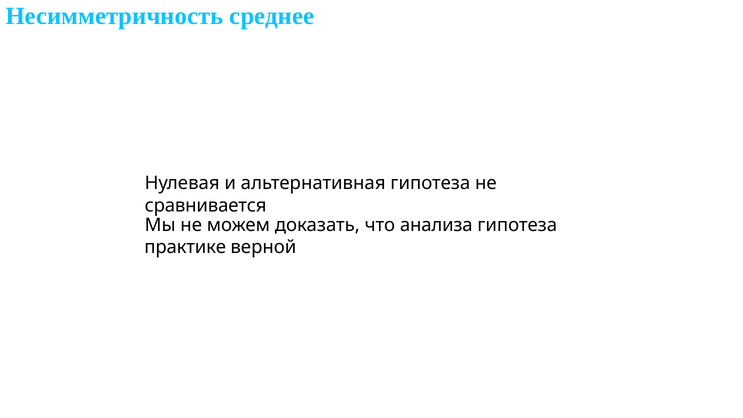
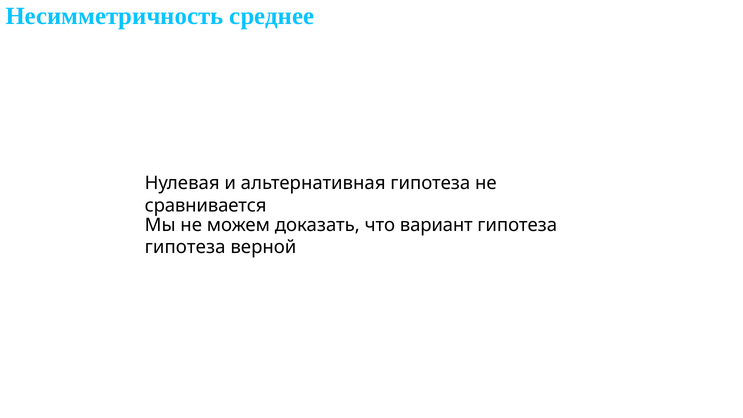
анализа: анализа -> вариант (436, 225)
практике: практике -> гипотеза (185, 247)
